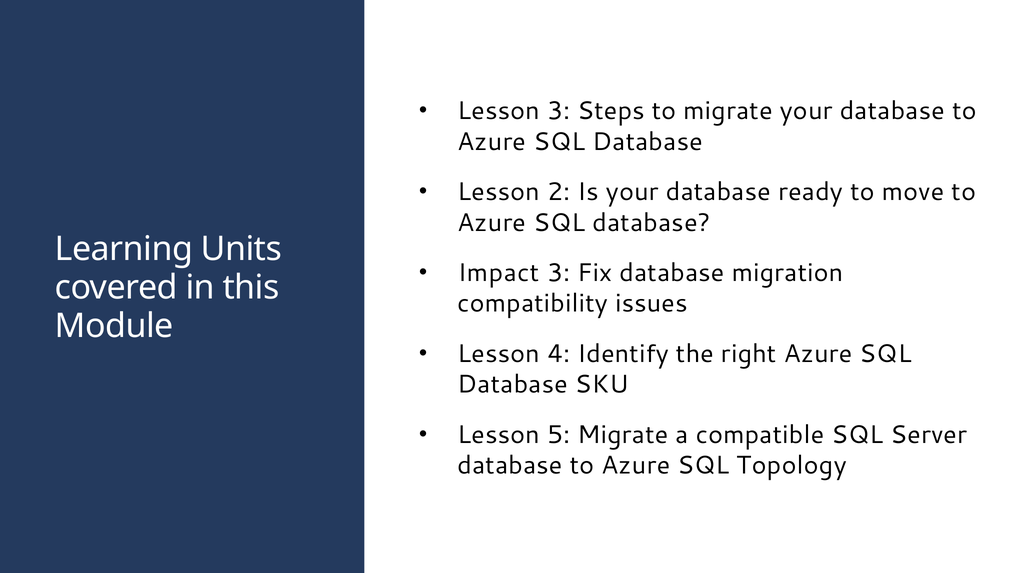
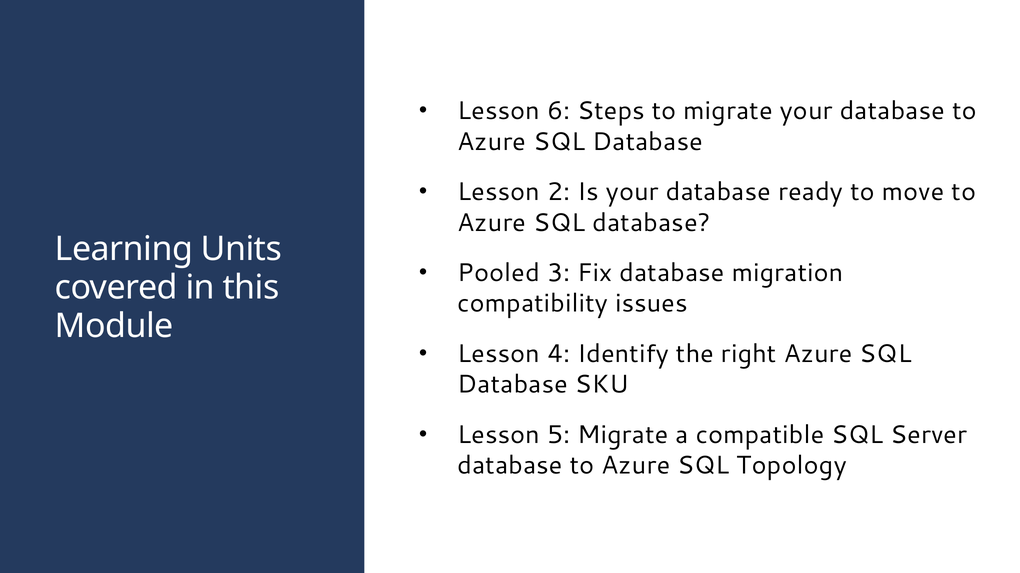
Lesson 3: 3 -> 6 (559, 111)
Impact: Impact -> Pooled (499, 273)
